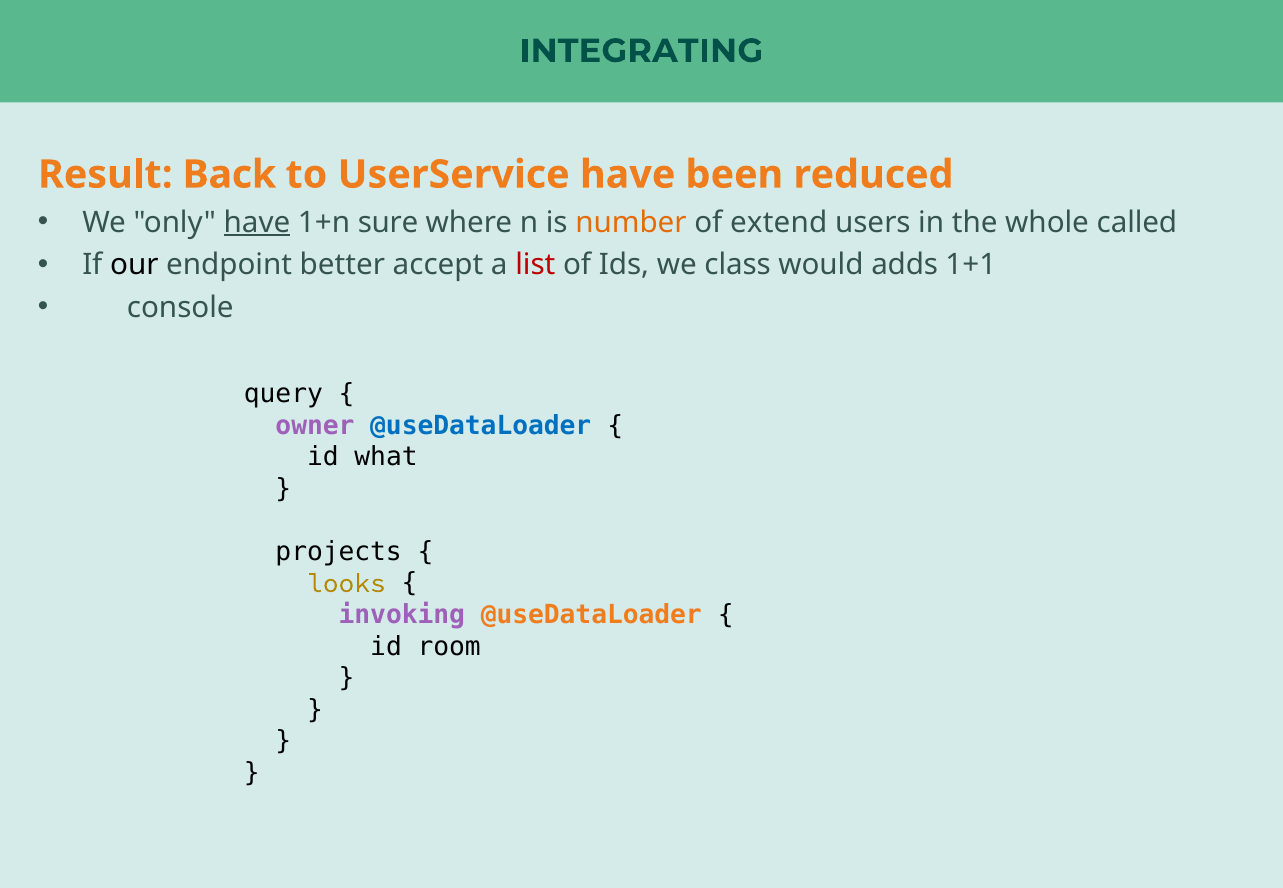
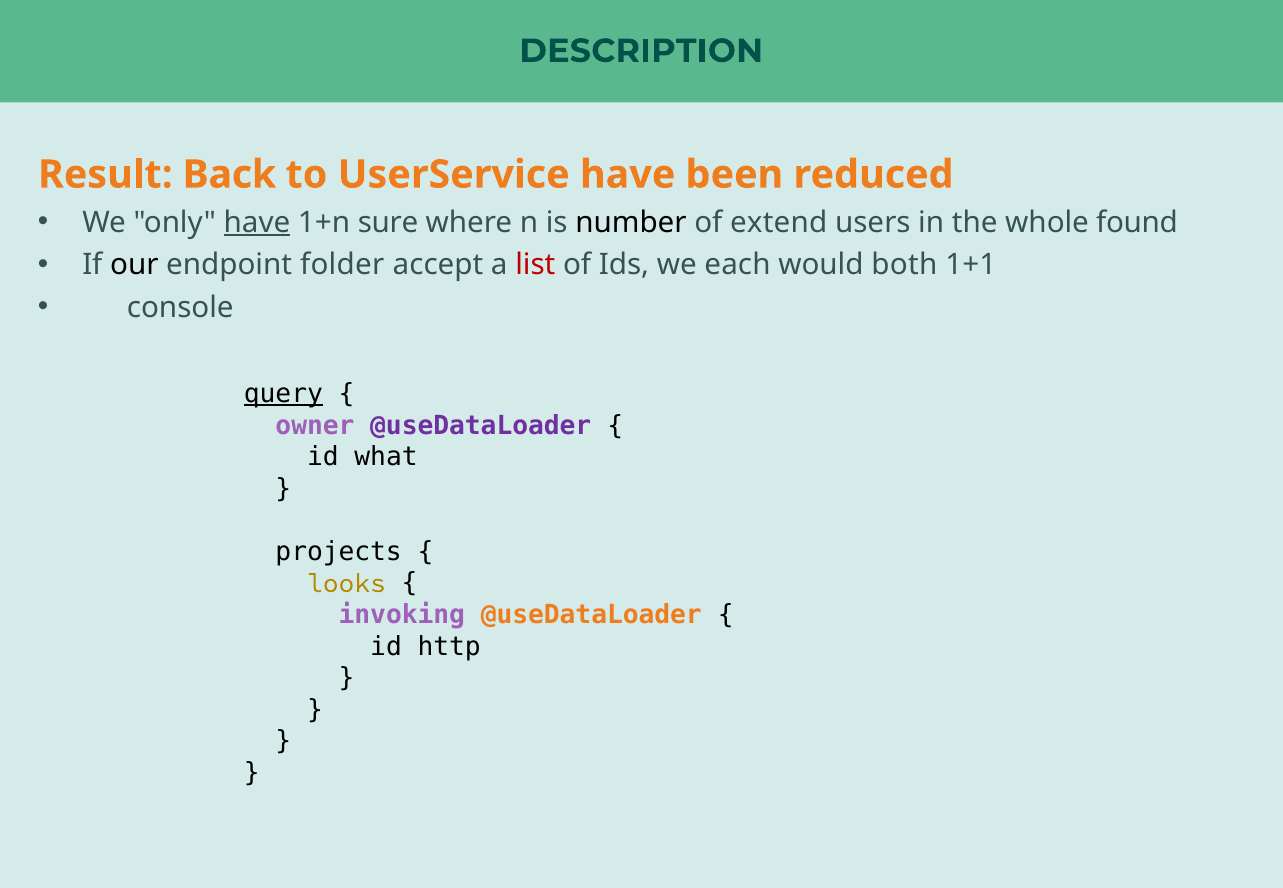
INTEGRATING: INTEGRATING -> DESCRIPTION (641, 51)
number colour: orange -> black (631, 222)
called: called -> found (1137, 222)
better: better -> folder (342, 265)
class: class -> each (738, 265)
adds: adds -> both (904, 265)
query underline: none -> present (283, 394)
@useDataLoader colour: blue -> purple (481, 426)
room: room -> http (449, 647)
